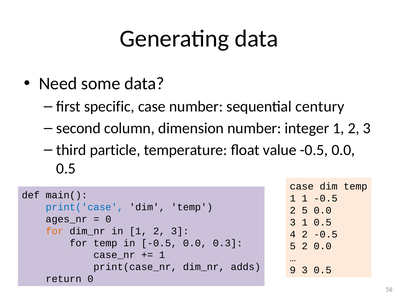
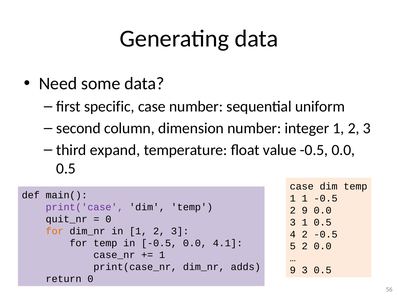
century: century -> uniform (320, 106)
particle: particle -> expand (115, 150)
print('case colour: blue -> purple (84, 207)
2 5: 5 -> 9 (305, 210)
ages_nr: ages_nr -> quit_nr (67, 219)
0.3: 0.3 -> 4.1 (228, 243)
